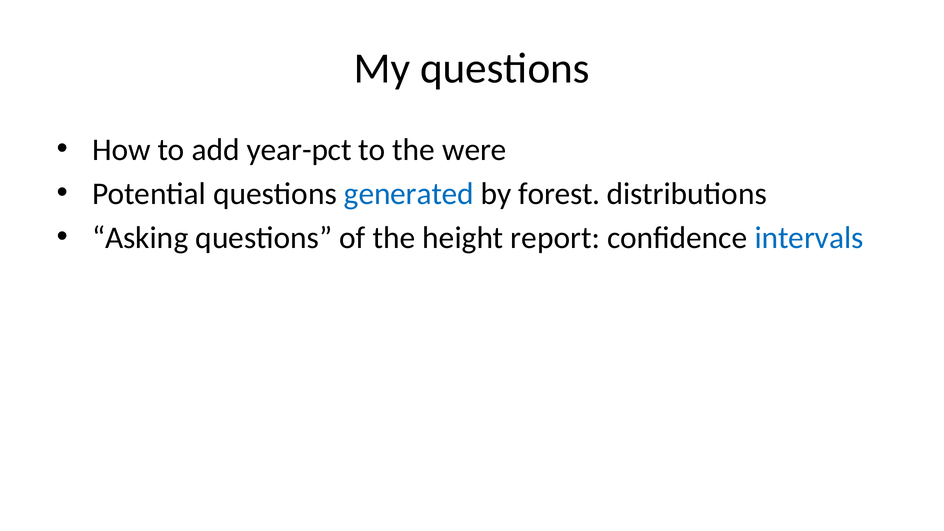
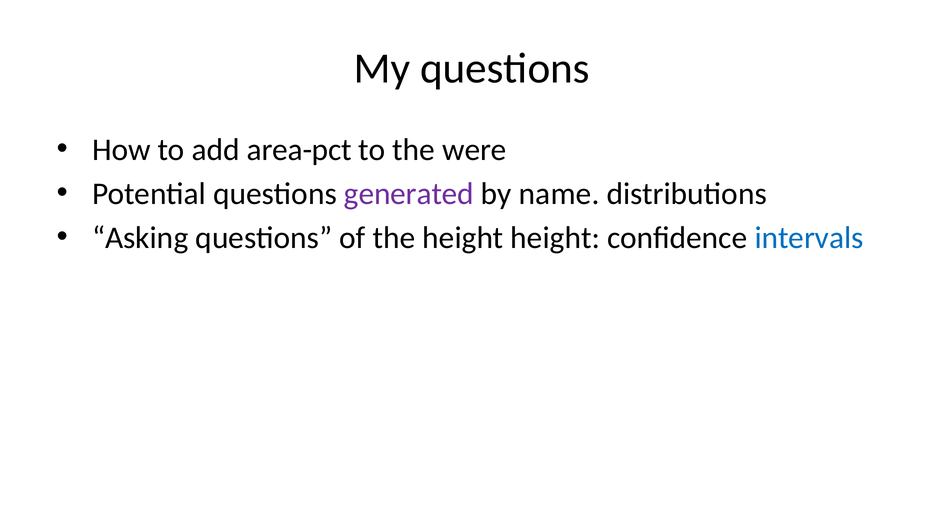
year-pct: year-pct -> area-pct (299, 150)
generated colour: blue -> purple (409, 194)
forest: forest -> name (559, 194)
height report: report -> height (555, 238)
